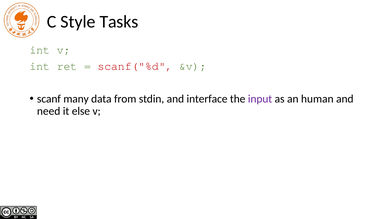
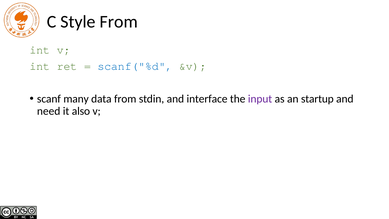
Style Tasks: Tasks -> From (119, 22)
scanf("%d colour: red -> blue (135, 66)
human: human -> startup (317, 99)
else: else -> also (81, 111)
